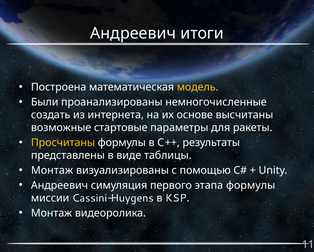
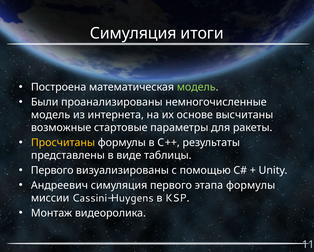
Андреевич: Андреевич -> Симуляция (133, 33)
модель colour: yellow -> light green (196, 87)
создать: создать -> модель (51, 115)
Монтаж: Монтаж -> Первого (52, 170)
